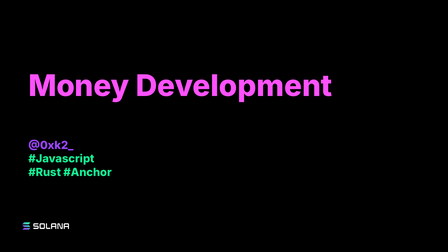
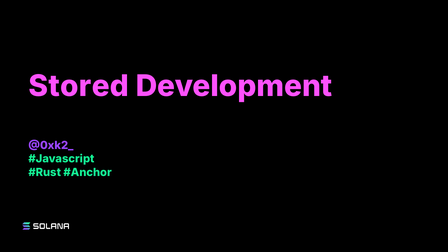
Money: Money -> Stored (79, 86)
